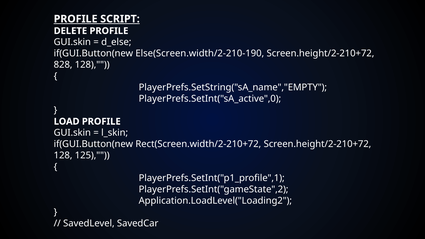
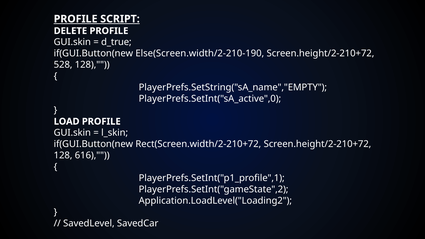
d_else: d_else -> d_true (116, 42)
828: 828 -> 528 (63, 65)
125: 125 -> 616 (92, 155)
